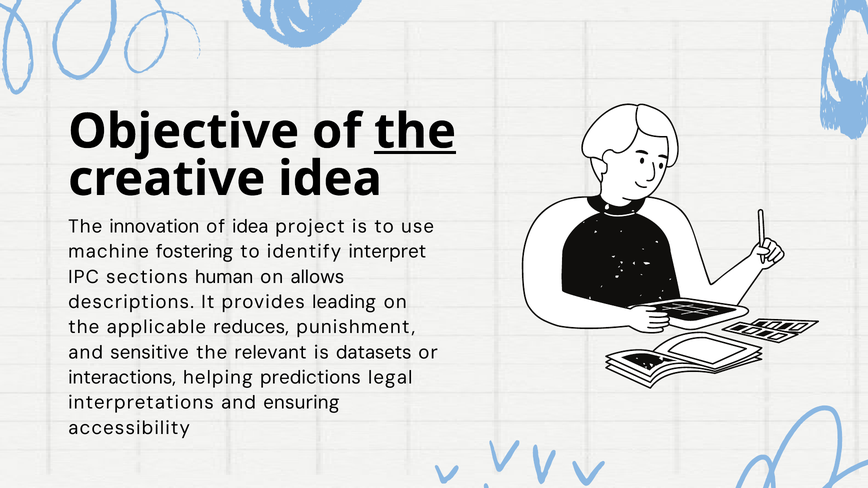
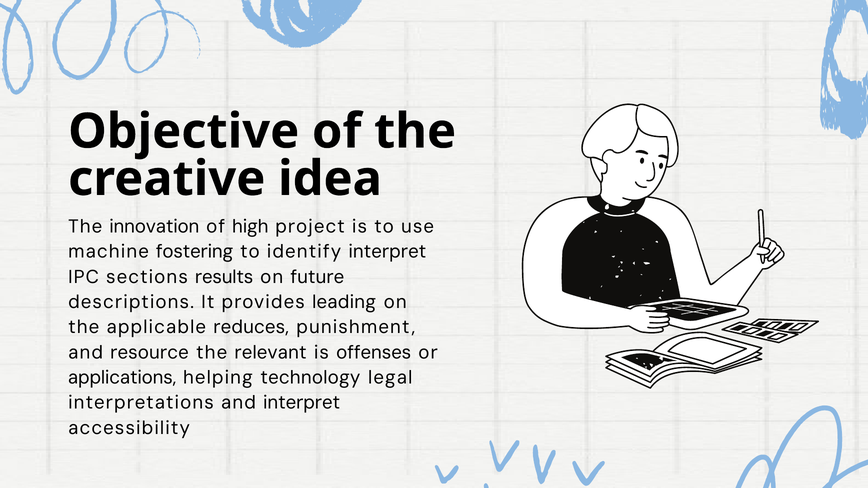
the underline: present -> none (415, 132)
of idea: idea -> high (250, 227)
human: human -> results (224, 277)
allows: allows -> future (317, 277)
sensitive: sensitive -> resource (149, 353)
datasets: datasets -> offenses (374, 353)
interactions: interactions -> applications (122, 378)
predictions: predictions -> technology (310, 378)
and ensuring: ensuring -> interpret (302, 403)
